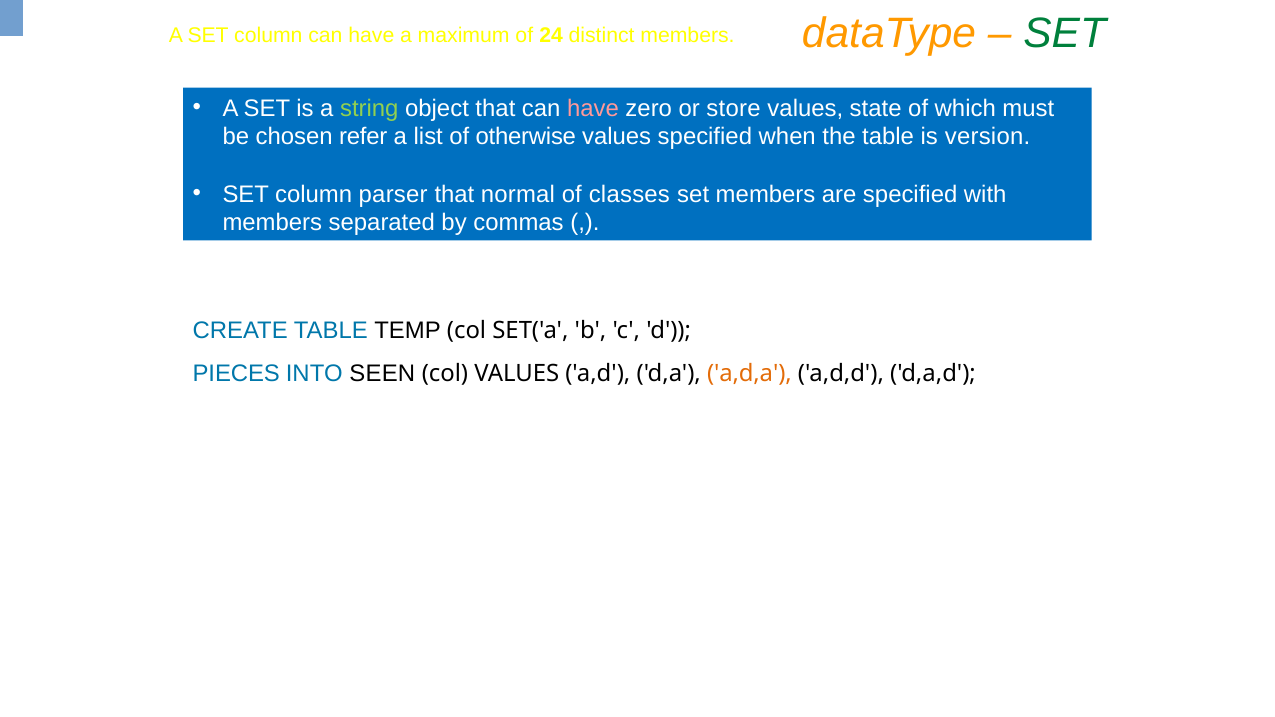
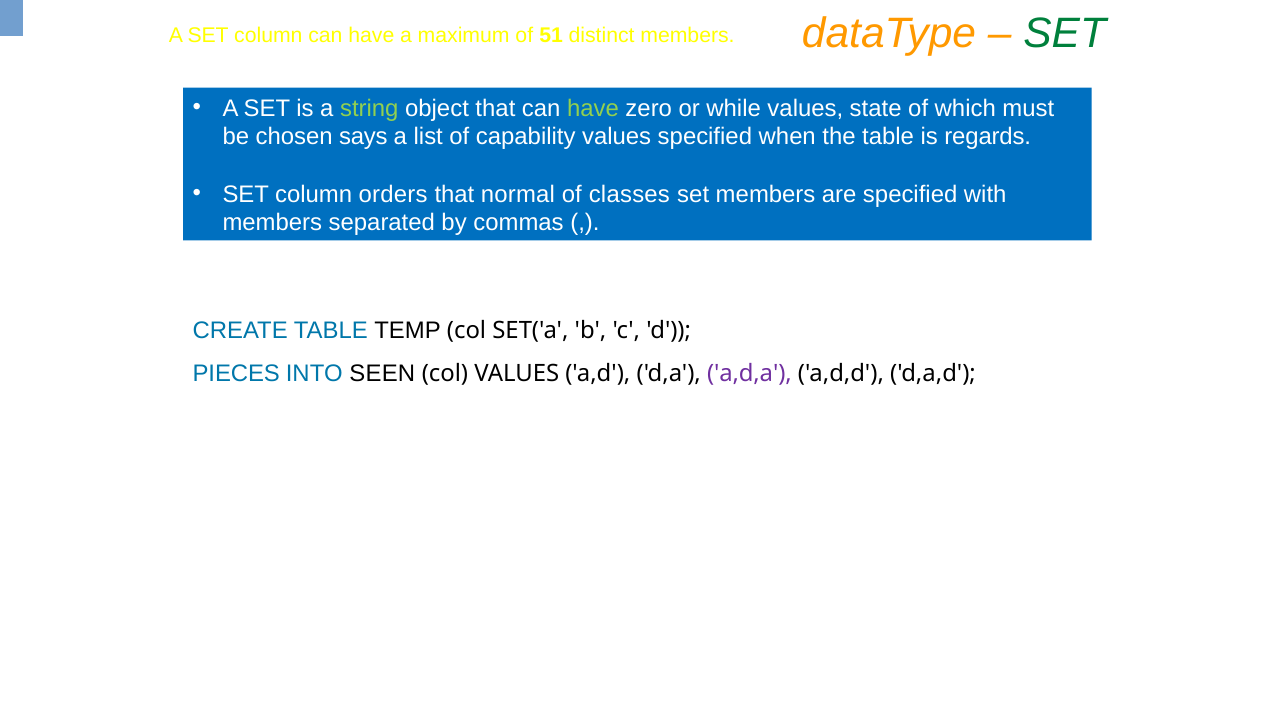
24: 24 -> 51 (551, 35)
have colour: pink -> light green (593, 108)
store: store -> while (734, 108)
refer: refer -> says (363, 137)
otherwise: otherwise -> capability (526, 137)
version: version -> regards (988, 137)
parser: parser -> orders (393, 194)
a,d,a colour: orange -> purple (749, 374)
